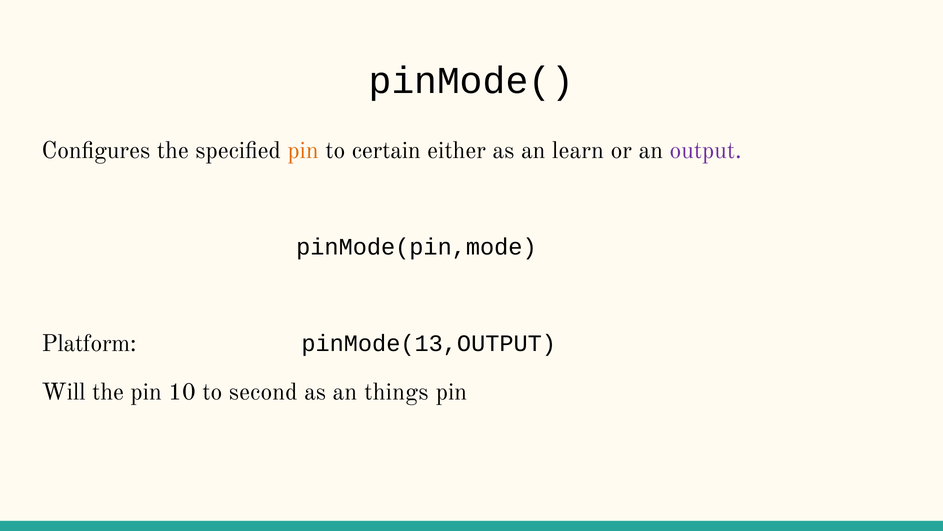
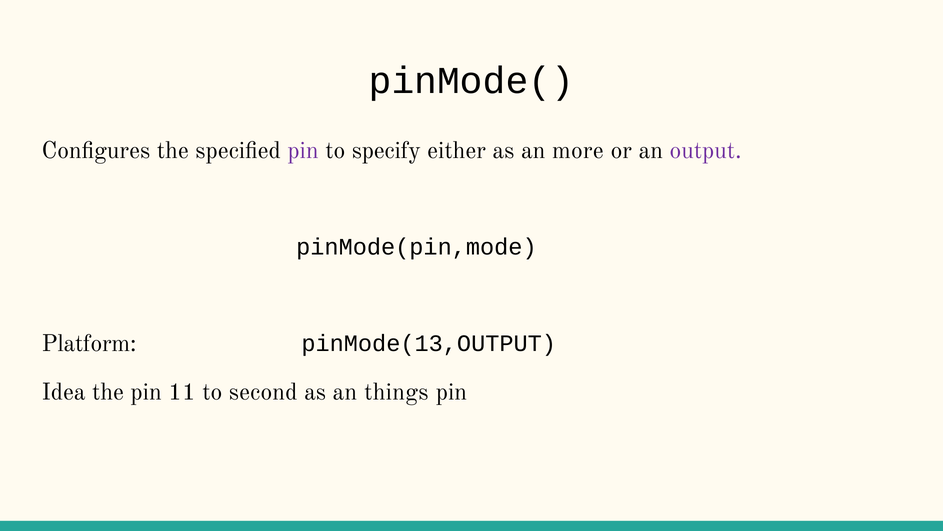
pin colour: orange -> purple (303, 150)
certain: certain -> specify (386, 150)
learn: learn -> more (578, 150)
Will: Will -> Idea (64, 391)
10: 10 -> 11 (182, 391)
